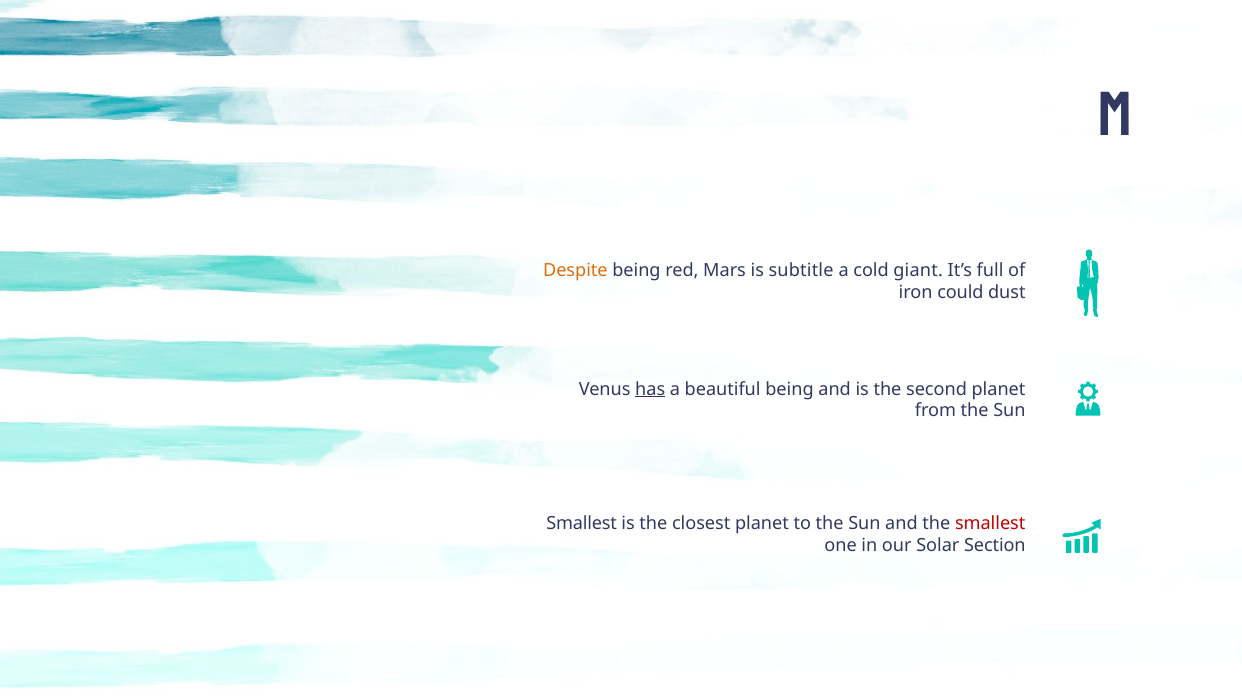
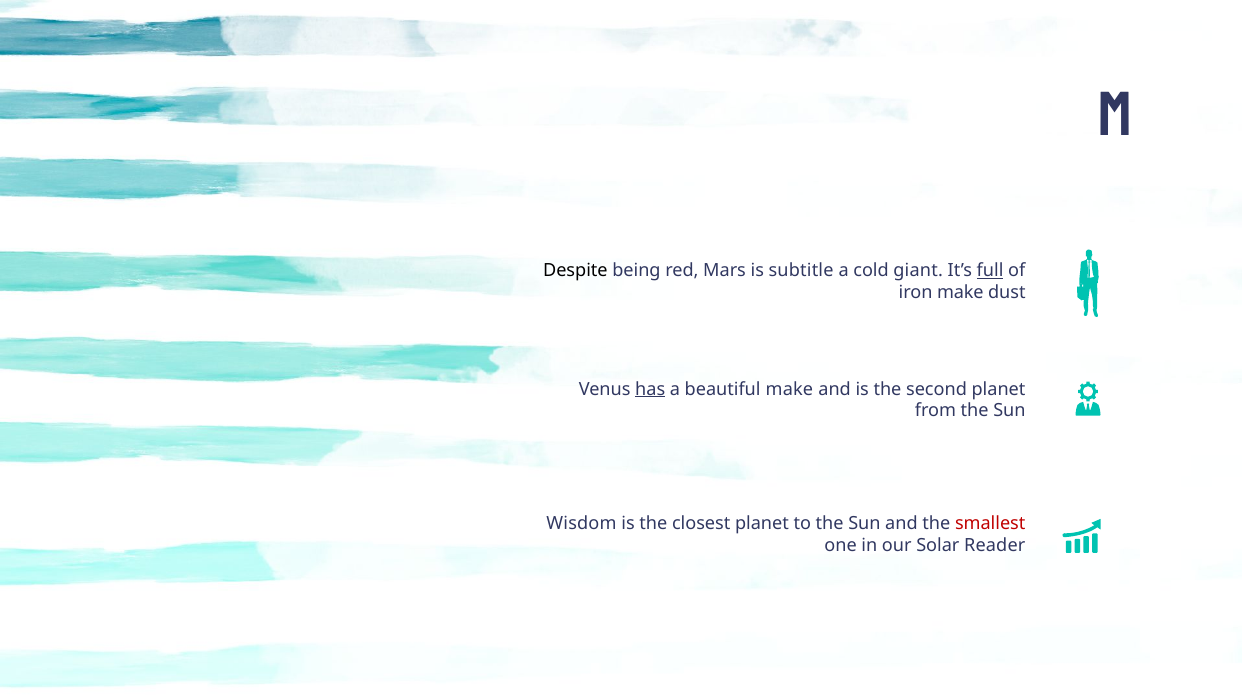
Despite colour: orange -> black (575, 270)
full underline: none -> present (990, 270)
iron could: could -> make (960, 292)
beautiful being: being -> make (789, 389)
Smallest: Smallest -> Wisdom (581, 524)
Section: Section -> Reader (995, 545)
